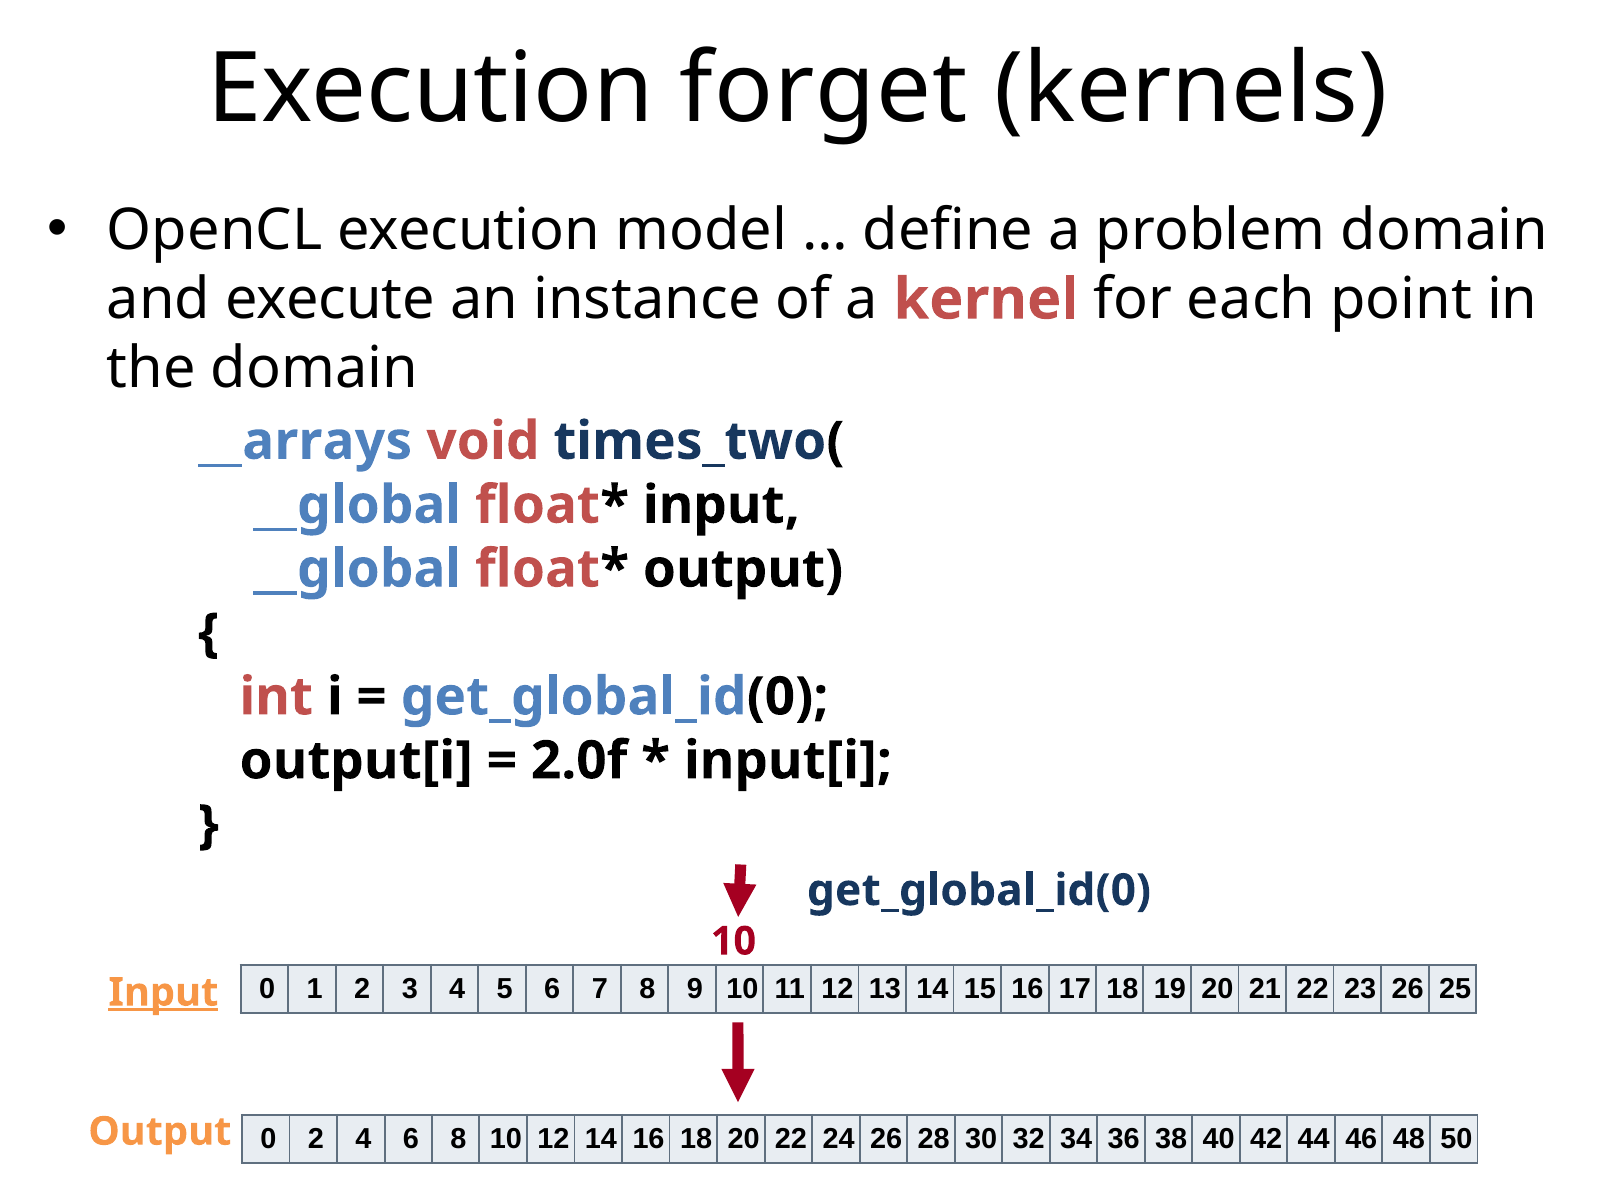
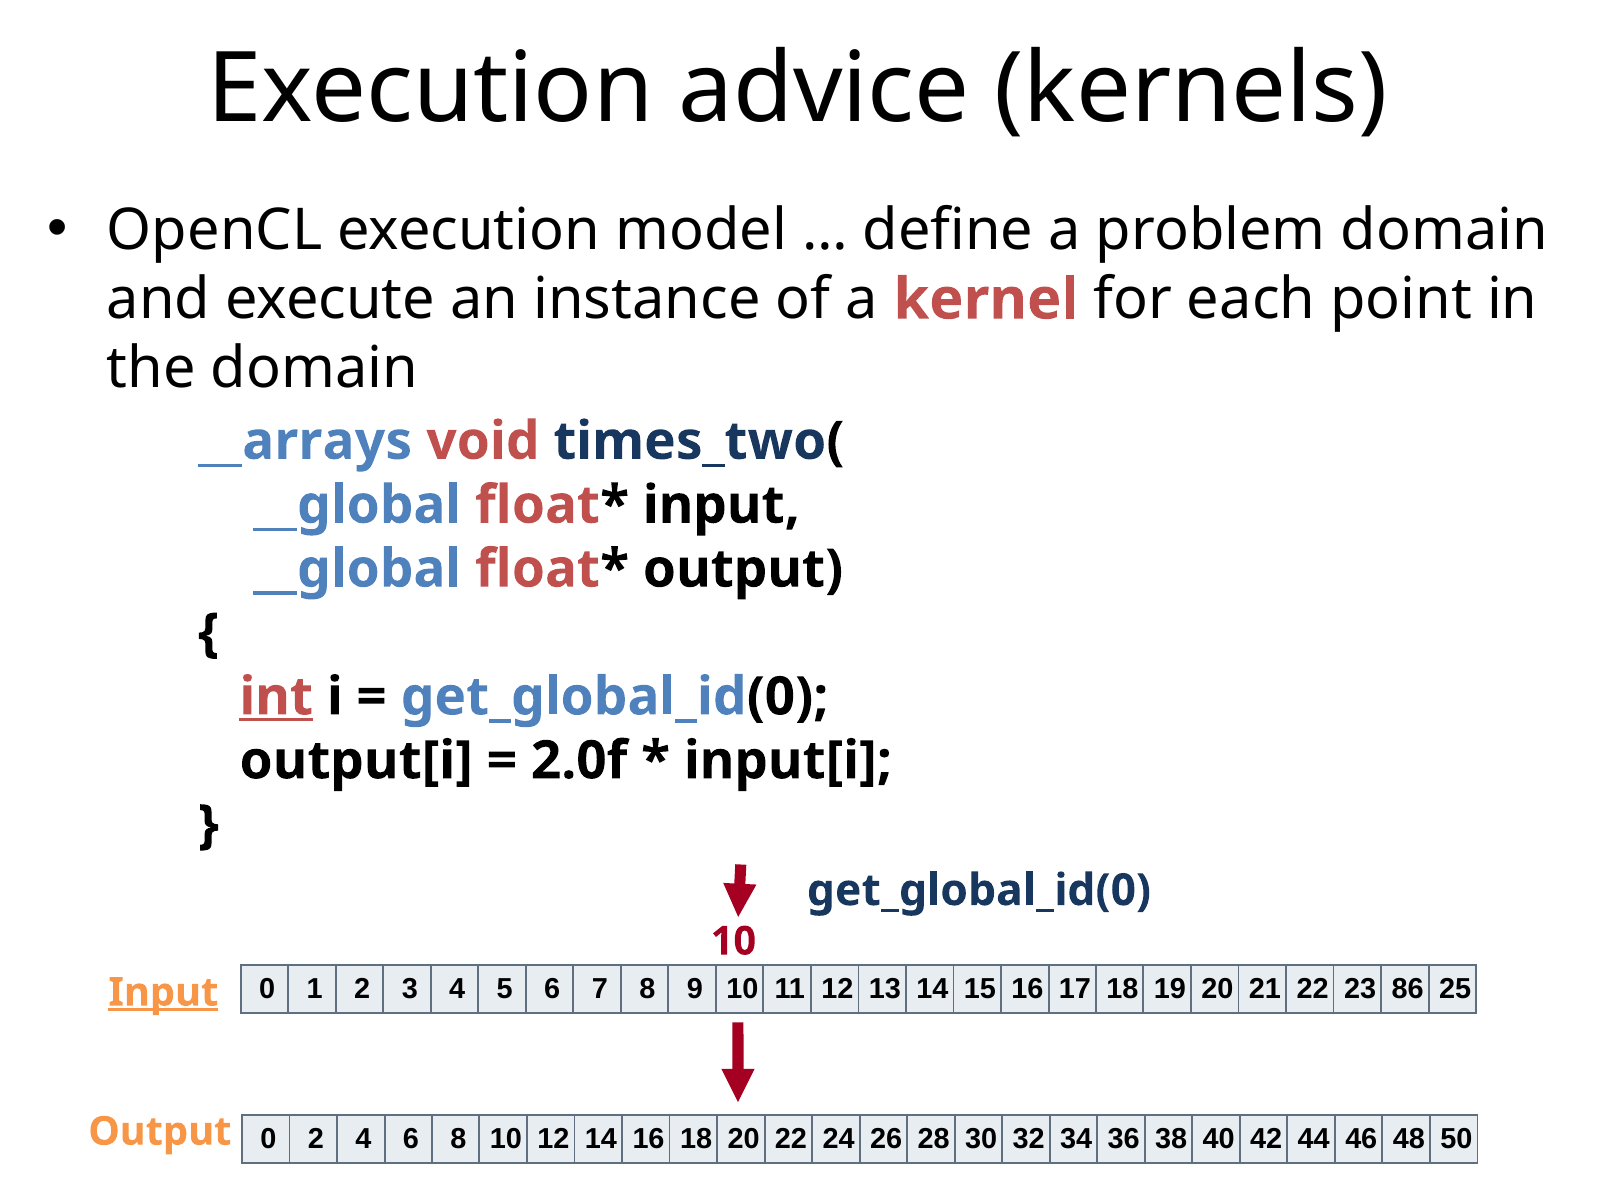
forget: forget -> advice (824, 89)
int underline: none -> present (276, 697)
23 26: 26 -> 86 (1408, 989)
